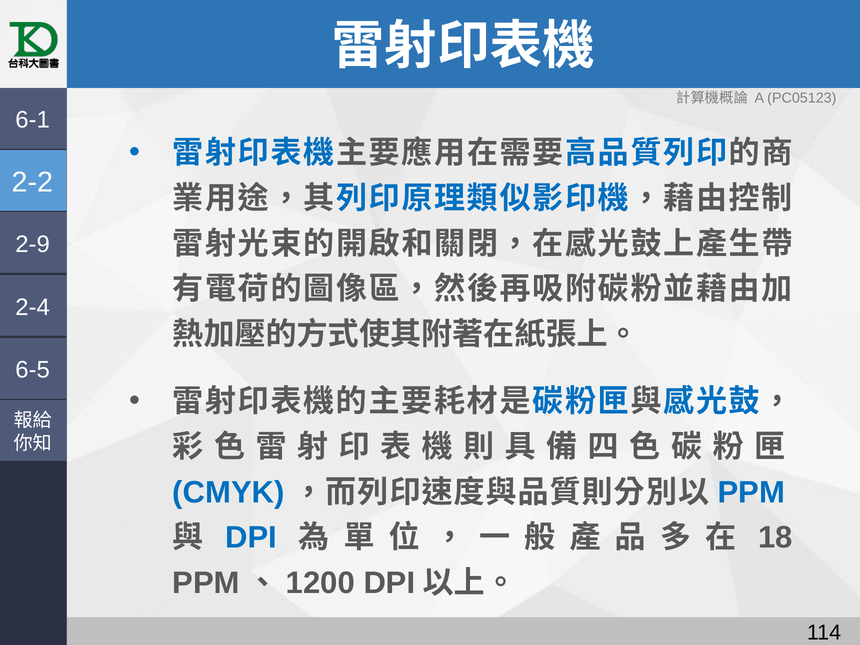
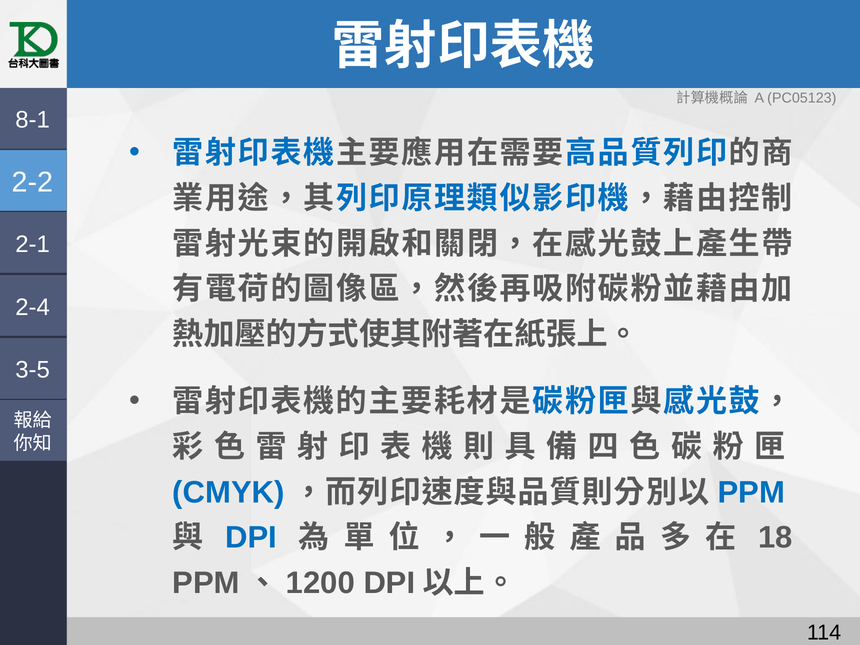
6-1: 6-1 -> 8-1 (33, 120)
2-9: 2-9 -> 2-1 (33, 244)
6-5: 6-5 -> 3-5 (33, 370)
